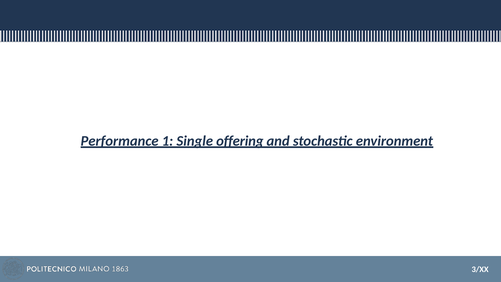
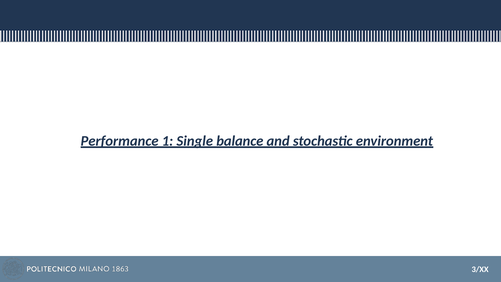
offering: offering -> balance (240, 141)
